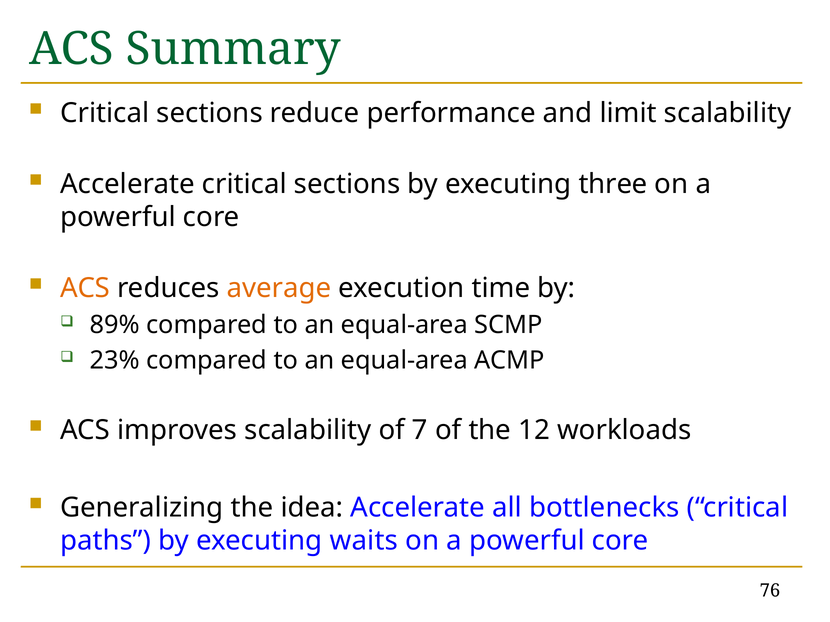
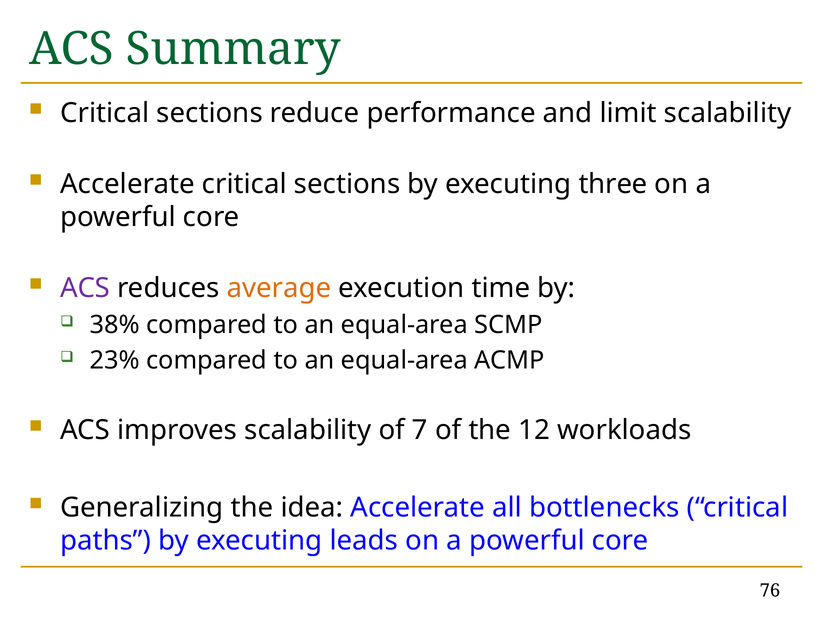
ACS colour: orange -> purple (85, 288)
89%: 89% -> 38% (115, 325)
waits: waits -> leads (364, 541)
